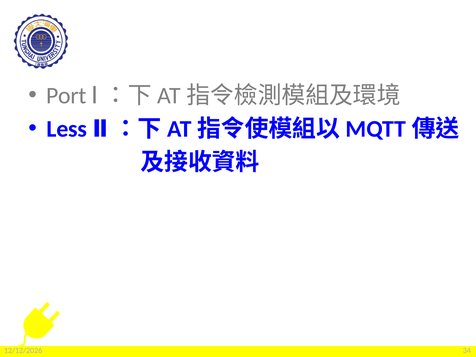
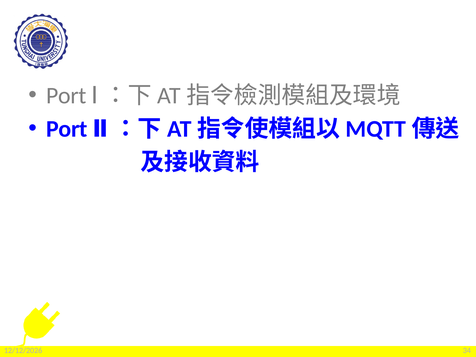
Less: Less -> Port (67, 129)
